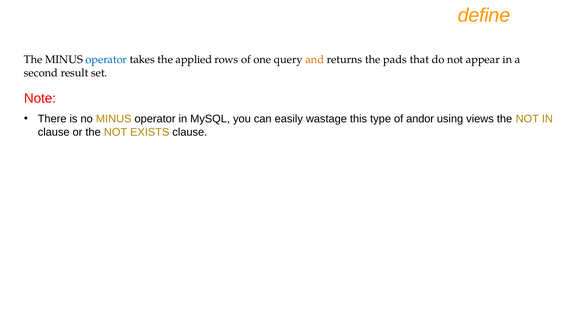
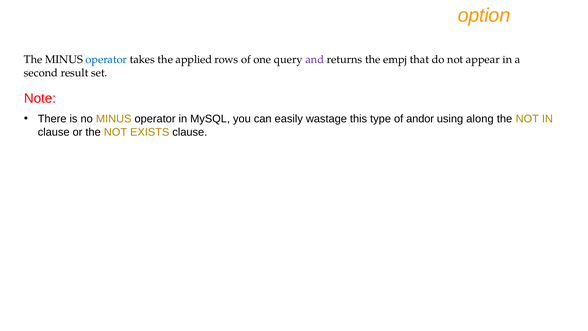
define: define -> option (484, 15)
and colour: orange -> purple (315, 60)
pads: pads -> empj (395, 60)
views: views -> along (480, 119)
